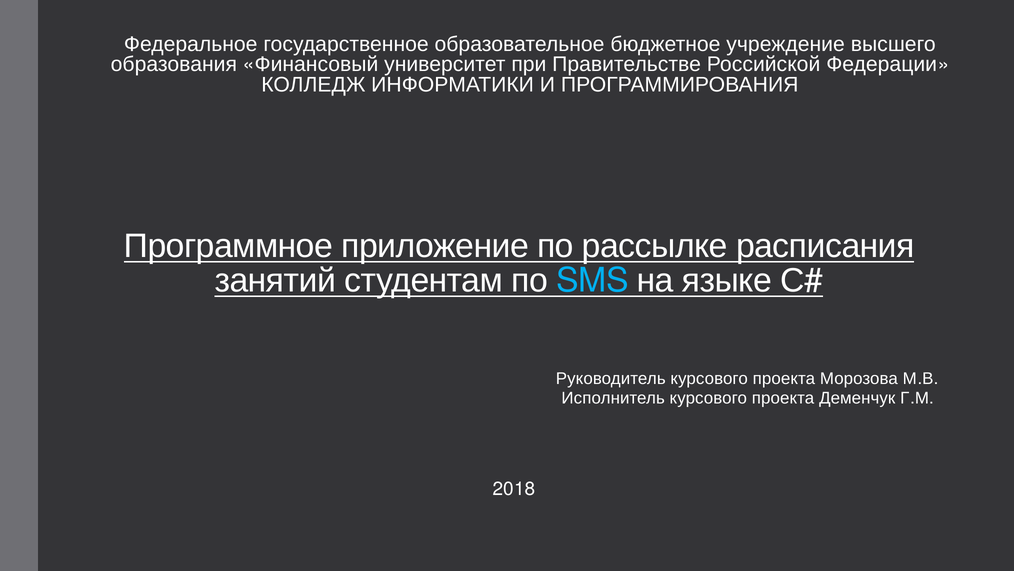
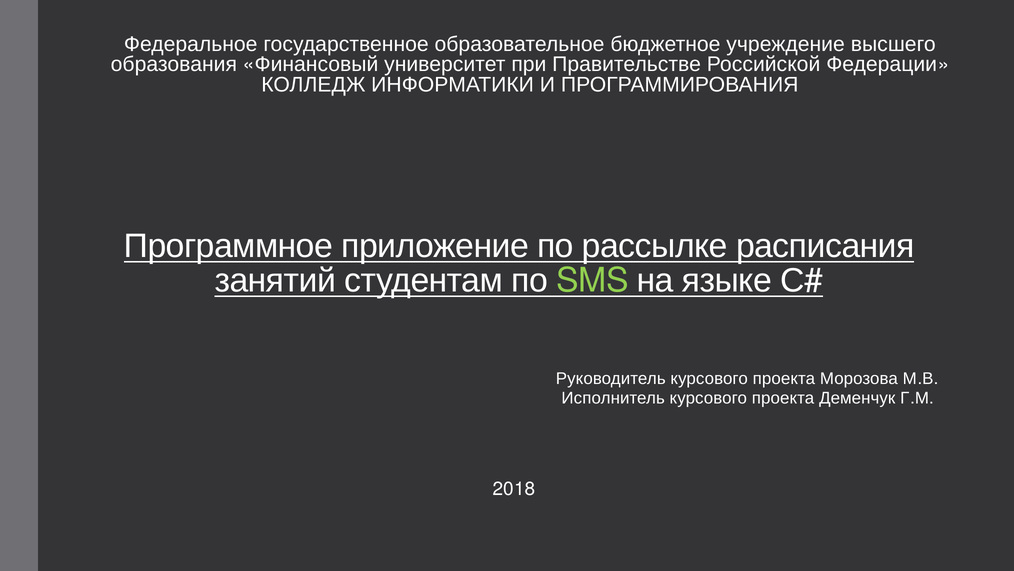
SMS colour: light blue -> light green (592, 280)
